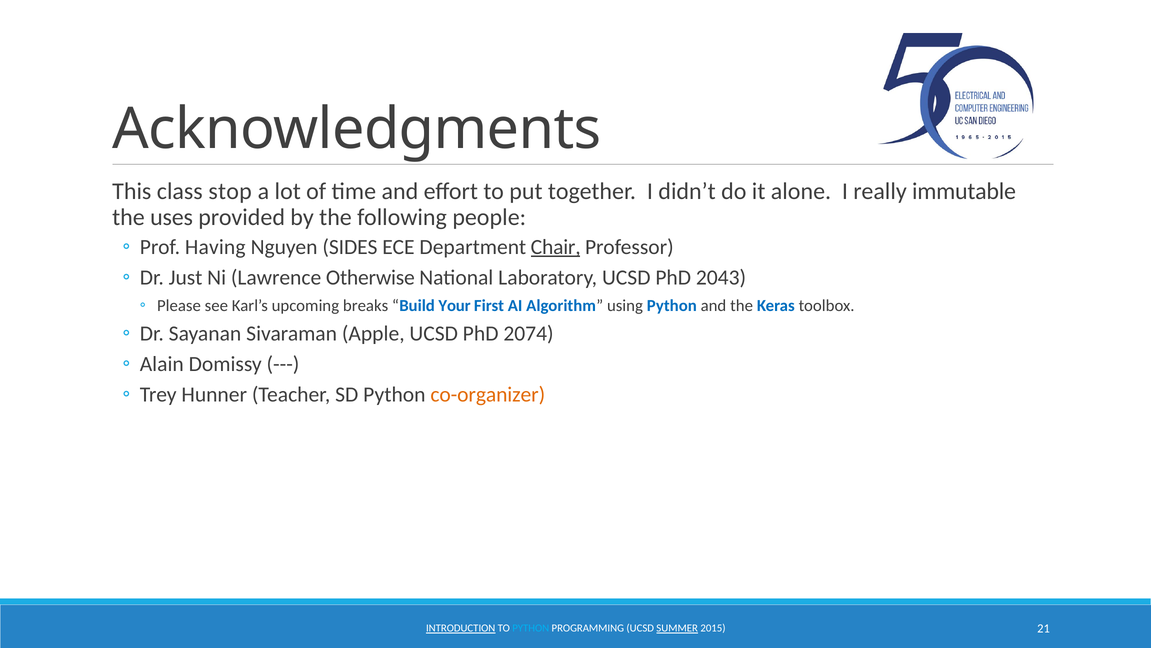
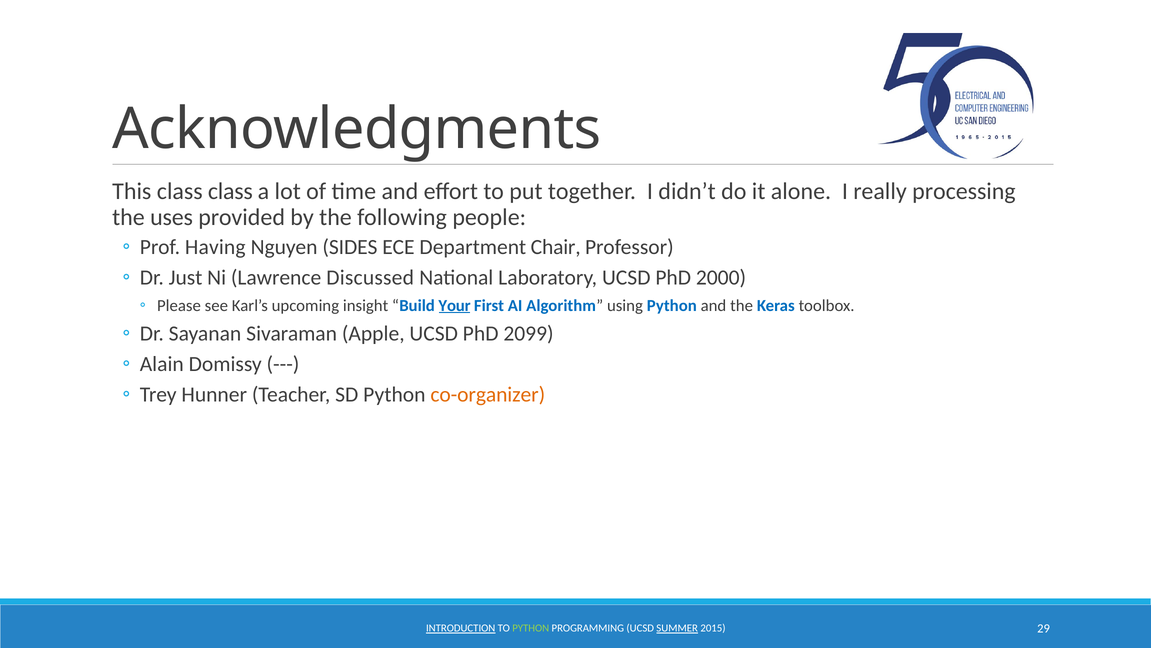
class stop: stop -> class (230, 191)
immutable: immutable -> processing (964, 191)
Chair underline: present -> none (556, 247)
Otherwise: Otherwise -> Discussed (370, 277)
2043: 2043 -> 2000 (721, 277)
breaks: breaks -> insight (366, 305)
Your underline: none -> present (455, 305)
2074: 2074 -> 2099 (529, 333)
PYTHON colour: light blue -> light green (531, 628)
21: 21 -> 29 (1044, 628)
